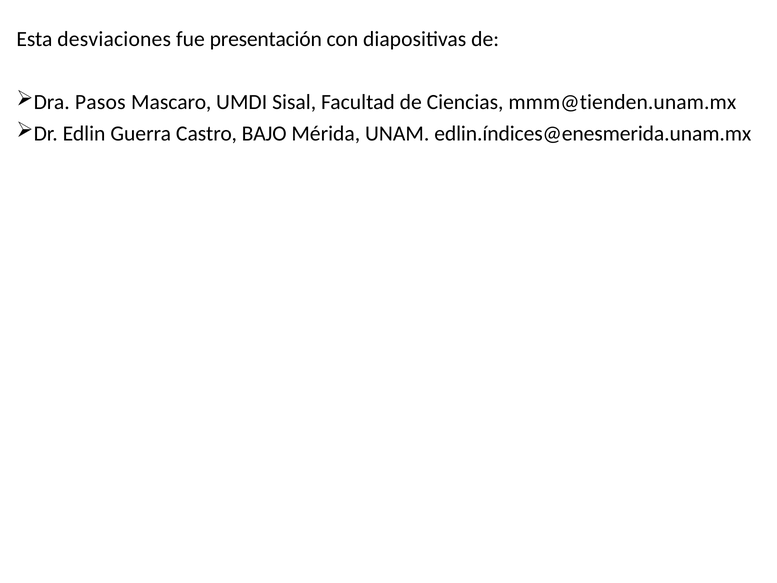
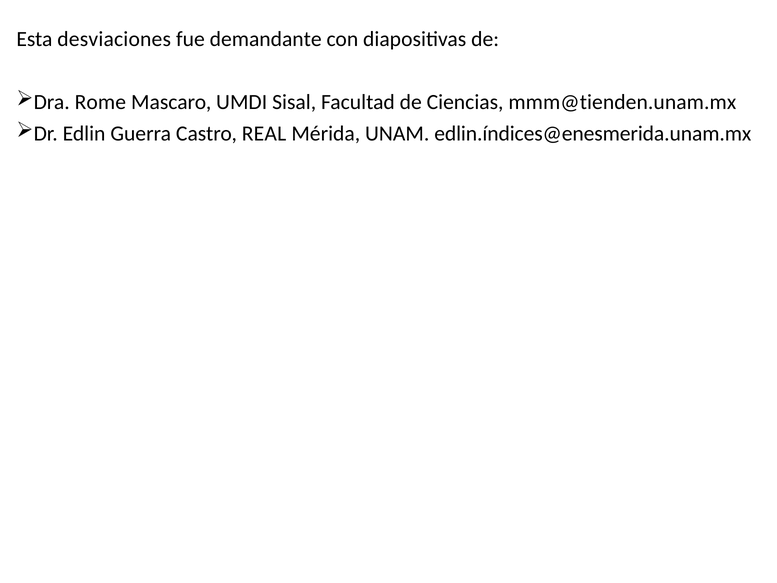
presentación: presentación -> demandante (266, 39)
Pasos: Pasos -> Rome (100, 102)
BAJO: BAJO -> REAL (264, 133)
